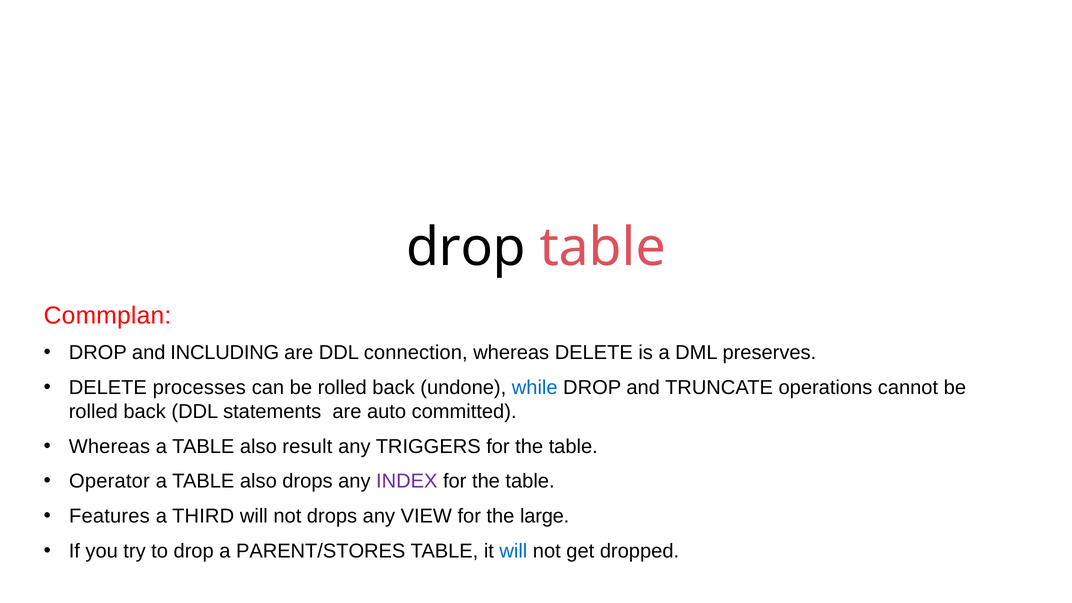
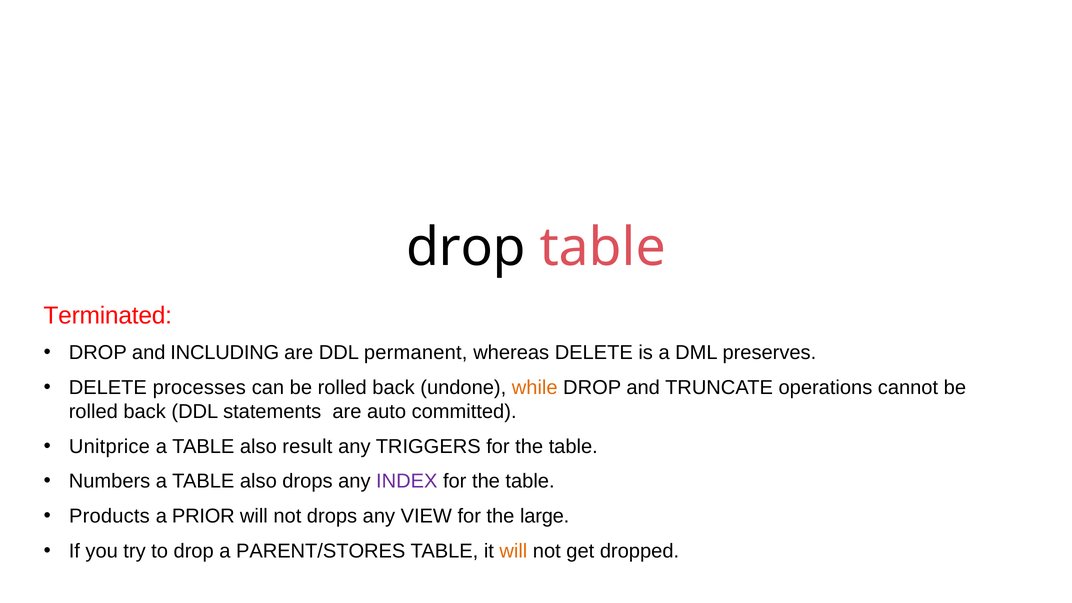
Commplan: Commplan -> Terminated (108, 316)
connection: connection -> permanent (416, 353)
while colour: blue -> orange (535, 388)
Whereas: Whereas -> Unitprice (109, 447)
Operator: Operator -> Numbers (110, 481)
Features: Features -> Products (109, 516)
THIRD: THIRD -> PRIOR (203, 516)
will colour: blue -> orange (513, 551)
